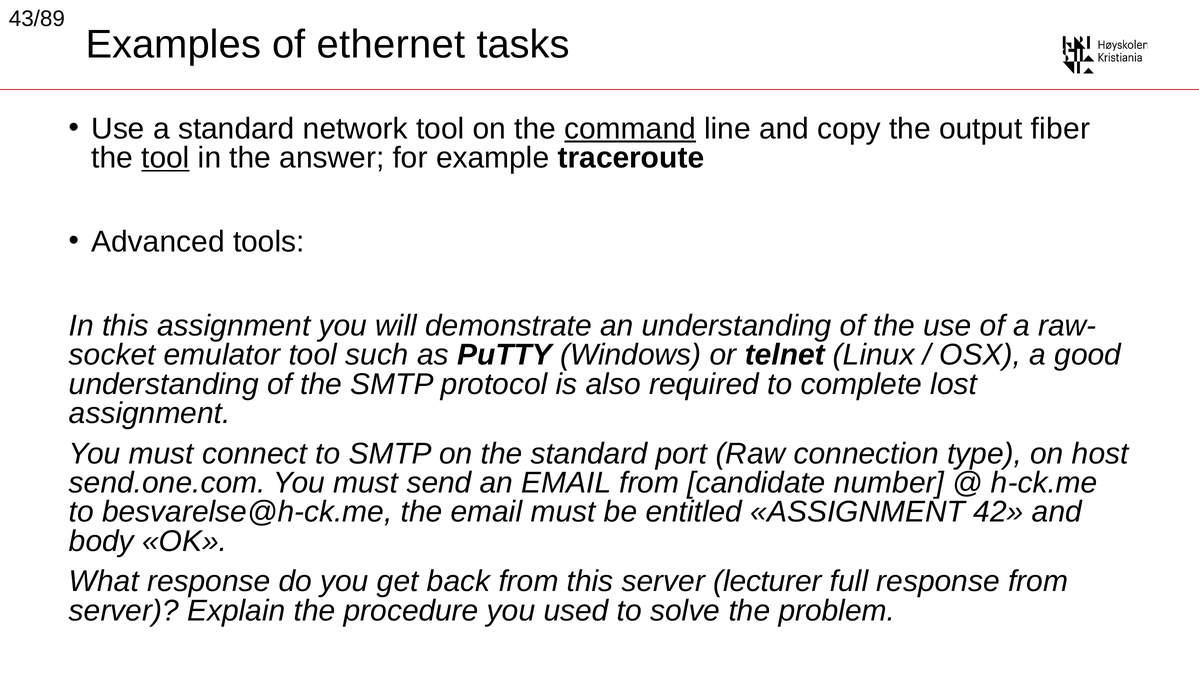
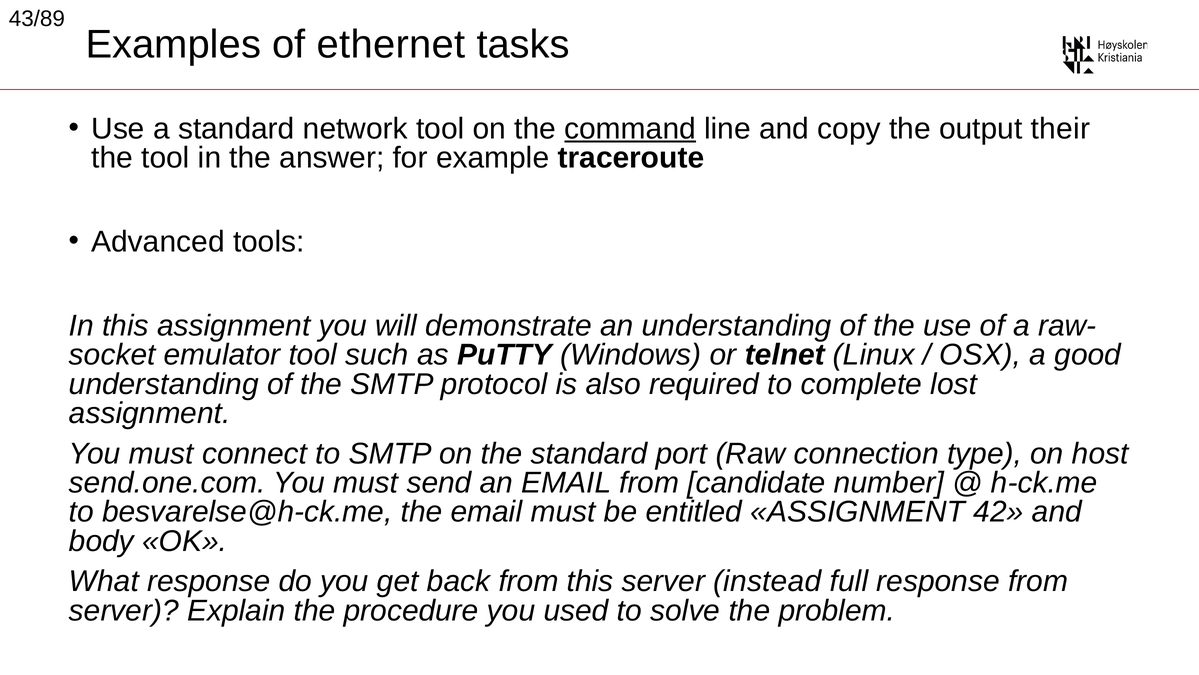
fiber: fiber -> their (1060, 128)
tool underline: present -> none (165, 158)
lecturer: lecturer -> instead (767, 581)
